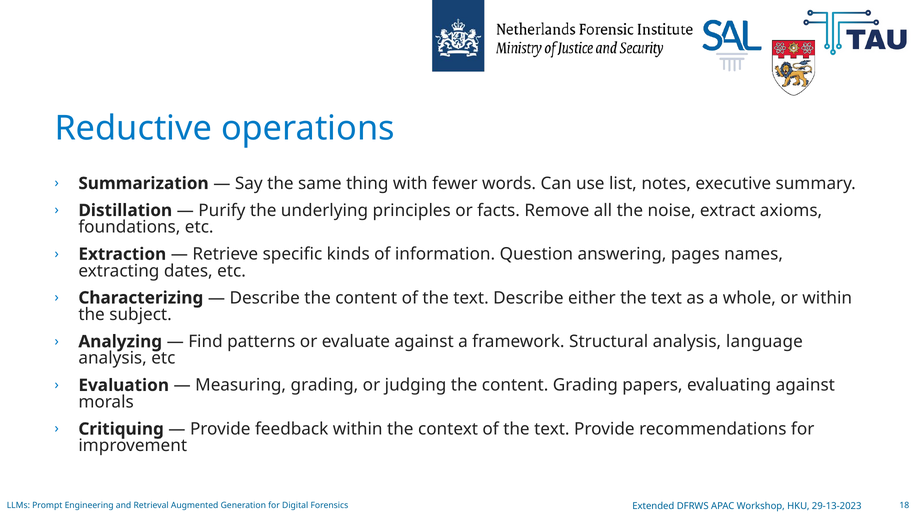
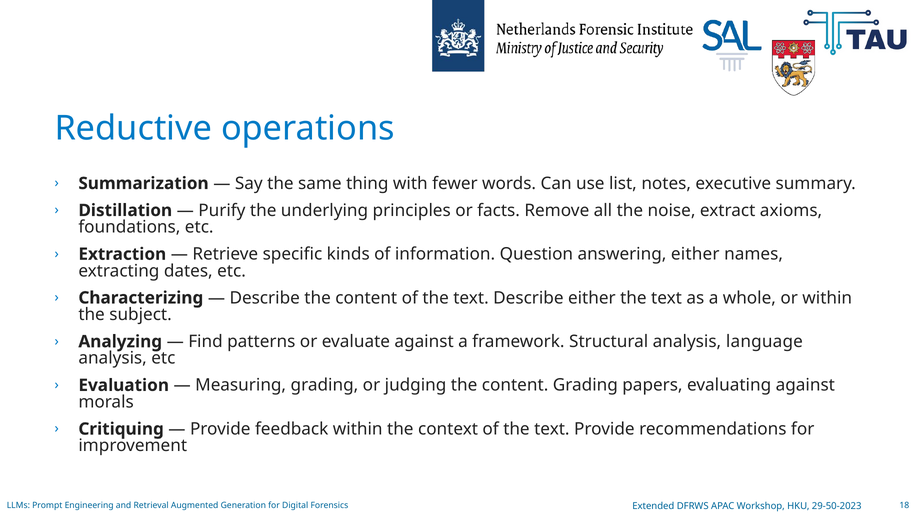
answering pages: pages -> either (695, 254)
29-13-2023: 29-13-2023 -> 29-50-2023 (837, 505)
